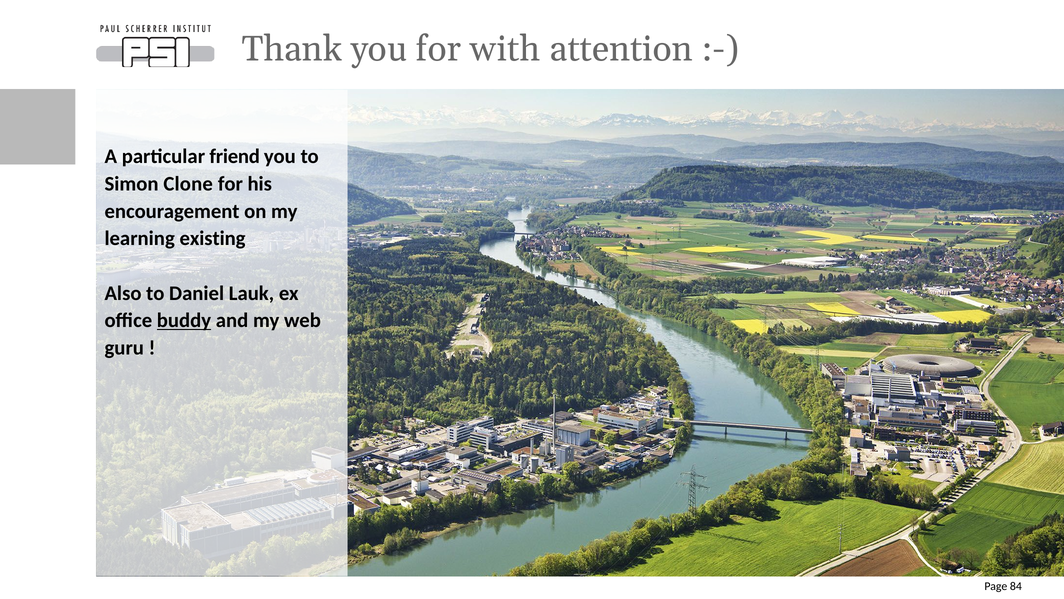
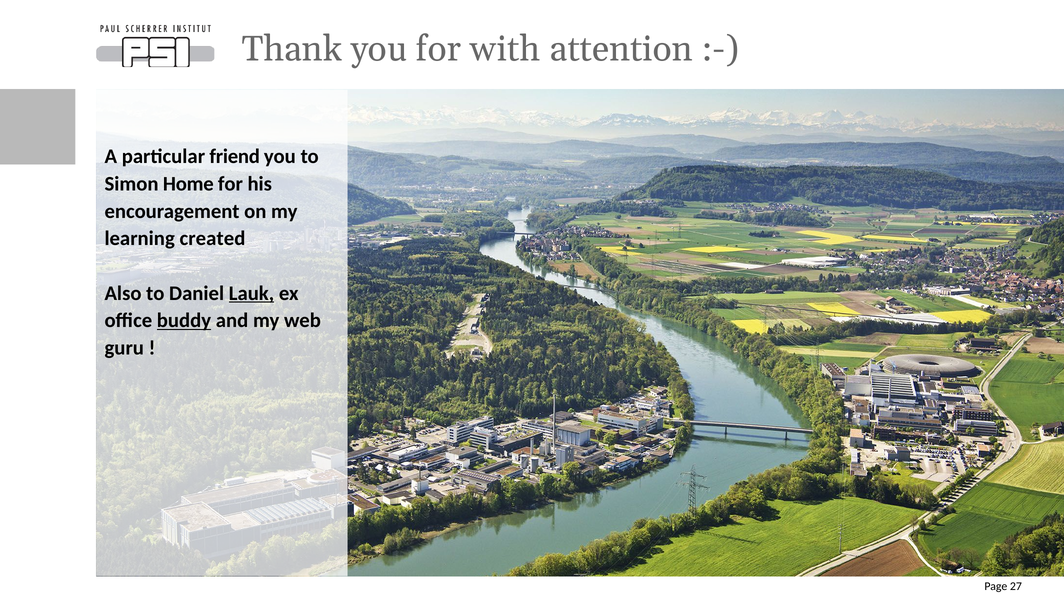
Clone: Clone -> Home (188, 184)
existing: existing -> created (212, 238)
Lauk underline: none -> present (251, 293)
84: 84 -> 27 (1016, 586)
